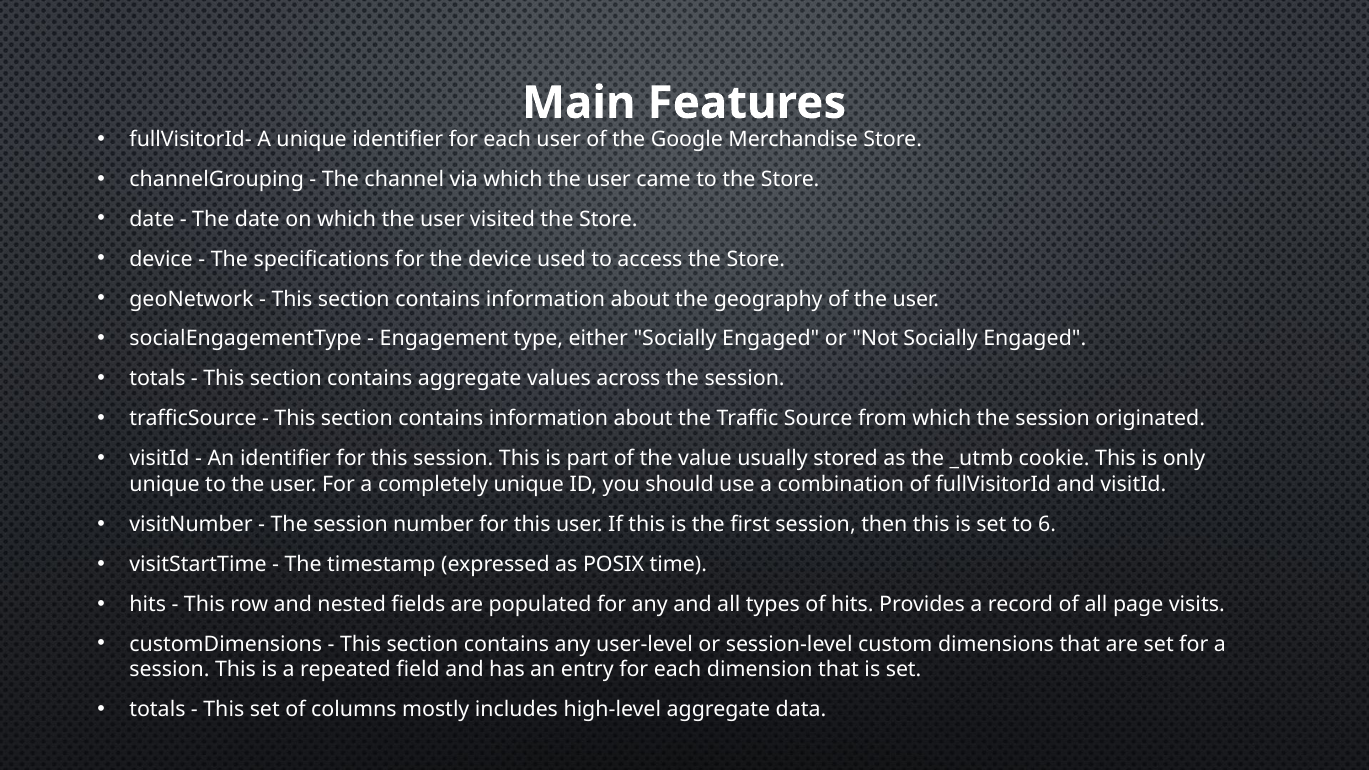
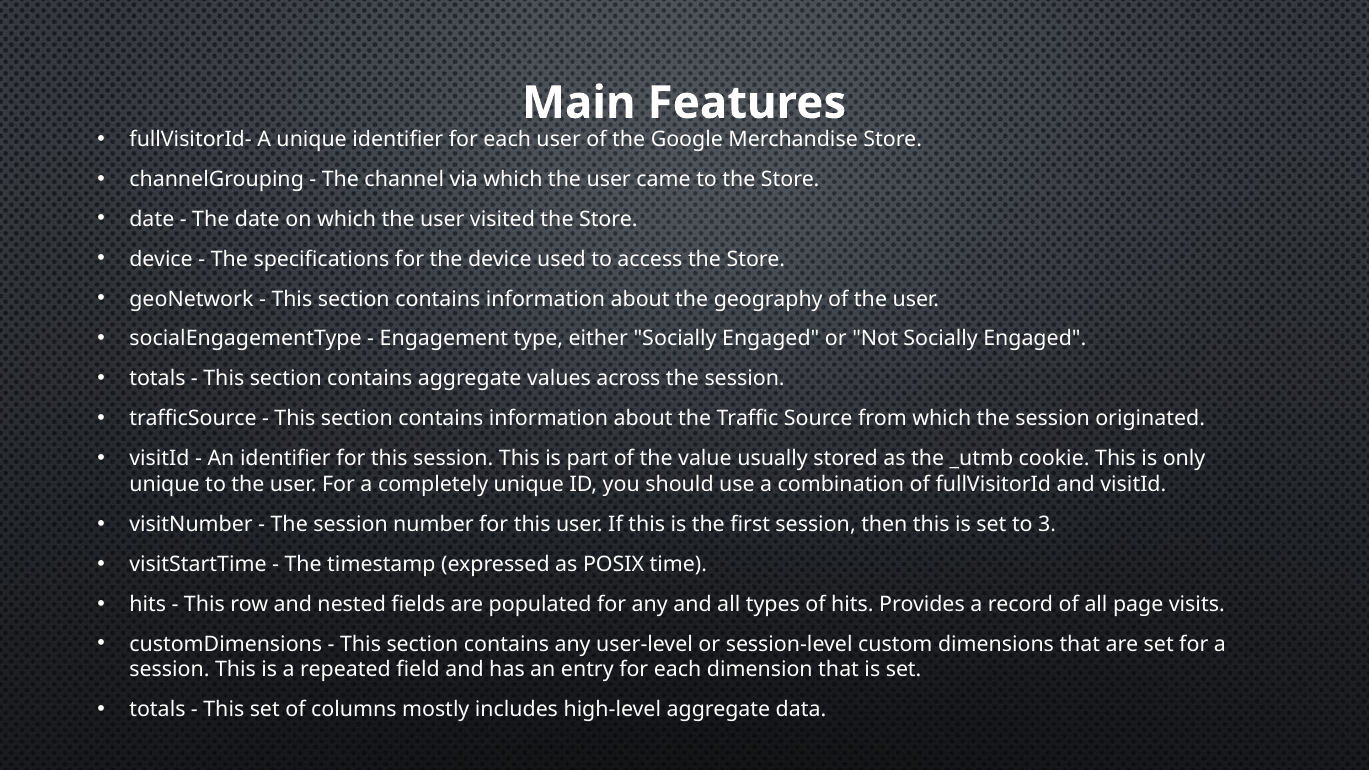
6: 6 -> 3 (1047, 524)
